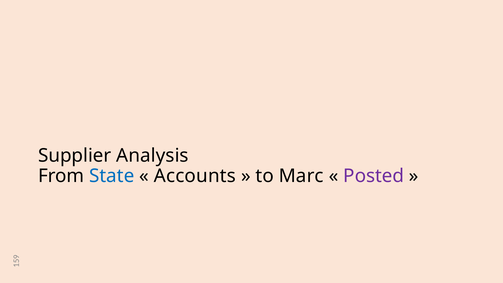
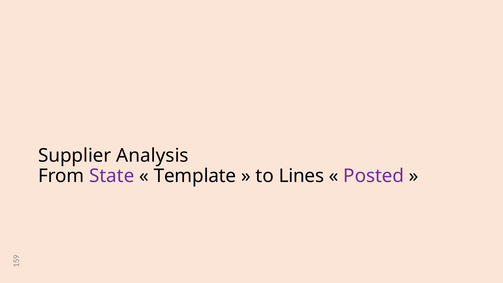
State colour: blue -> purple (112, 176)
Accounts: Accounts -> Template (195, 176)
Marc: Marc -> Lines (301, 176)
